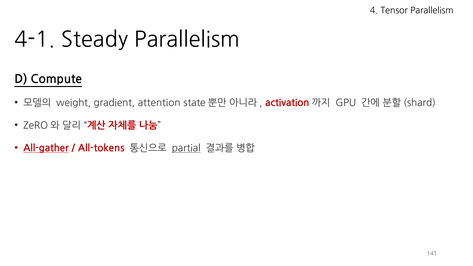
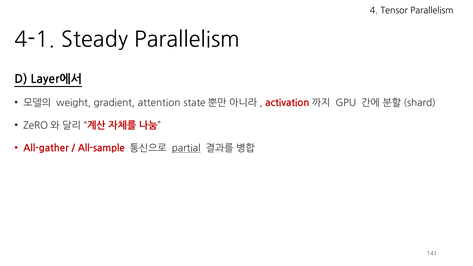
Compute: Compute -> Layer에서 (56, 79)
All-gather underline: present -> none (46, 148)
All-tokens: All-tokens -> All-sample (101, 148)
